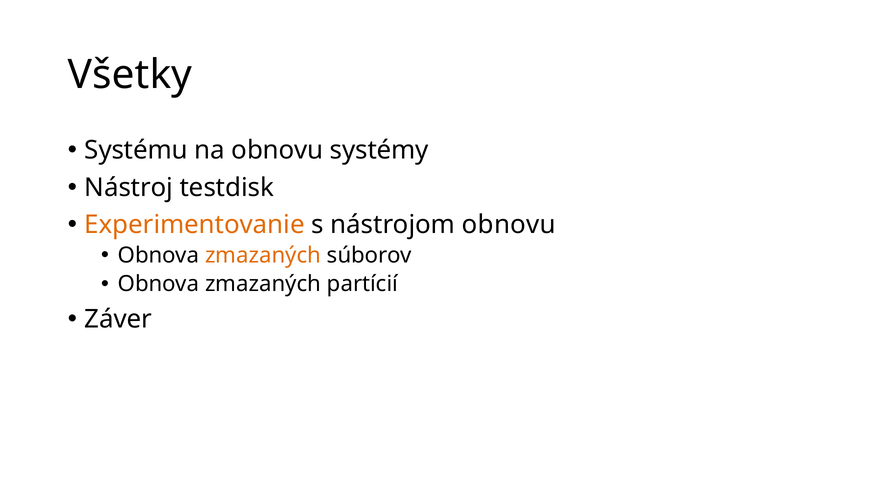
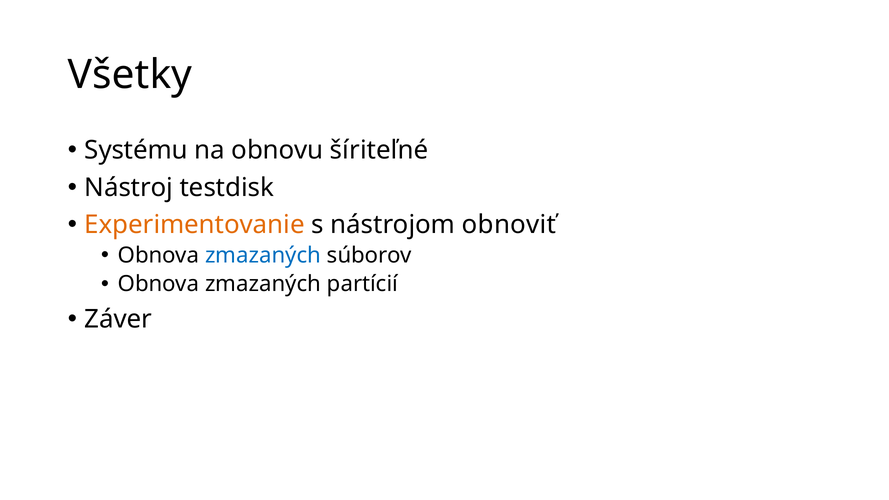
systémy: systémy -> šíriteľné (379, 150)
nástrojom obnovu: obnovu -> obnoviť (509, 225)
zmazaných colour: orange -> blue (263, 256)
